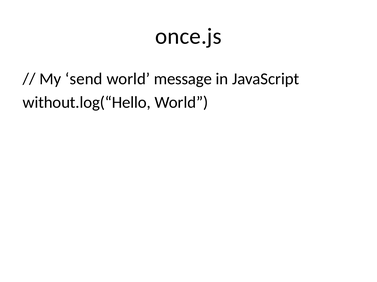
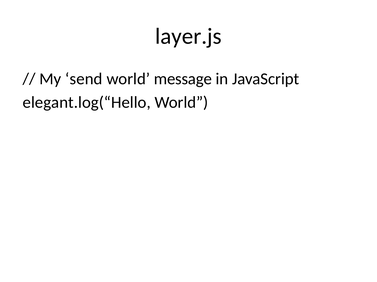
once.js: once.js -> layer.js (188, 36)
without.log(“Hello: without.log(“Hello -> elegant.log(“Hello (87, 103)
